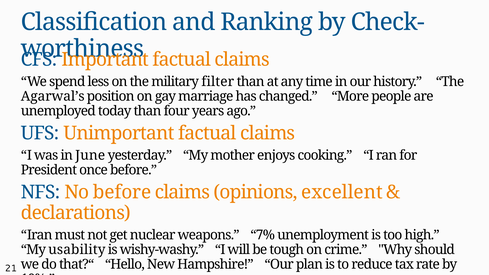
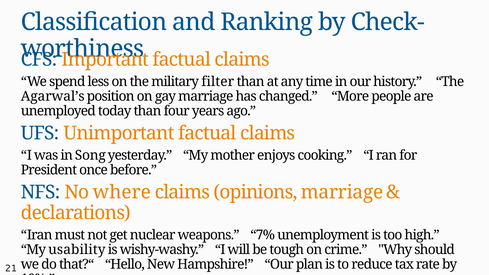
June: June -> Song (90, 155)
No before: before -> where (122, 192)
opinions excellent: excellent -> marriage (342, 192)
